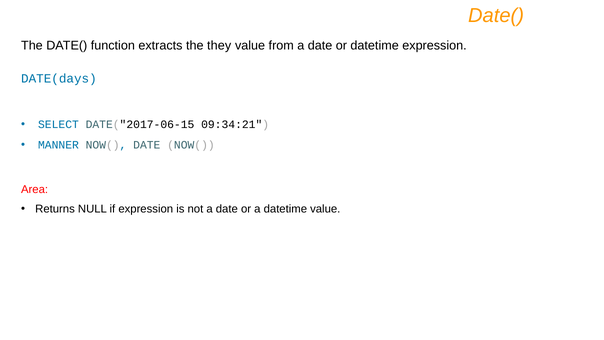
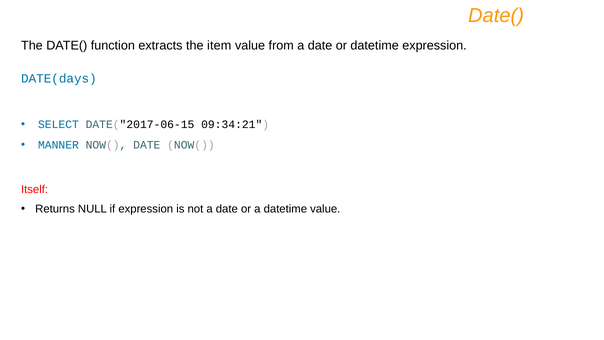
they: they -> item (219, 45)
Area: Area -> Itself (35, 189)
